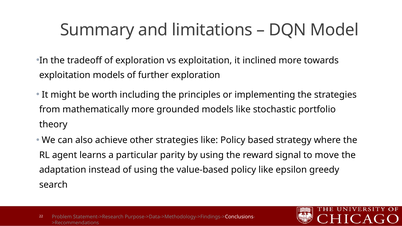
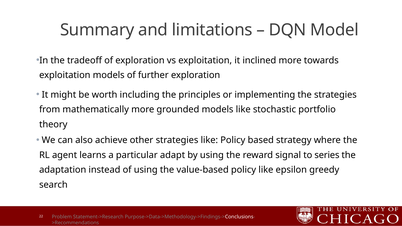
parity: parity -> adapt (173, 155)
move: move -> series (327, 155)
